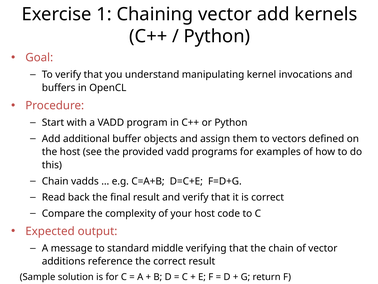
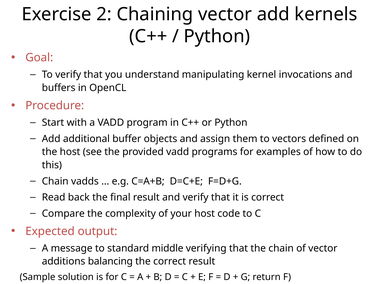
1: 1 -> 2 (104, 14)
reference: reference -> balancing (110, 261)
